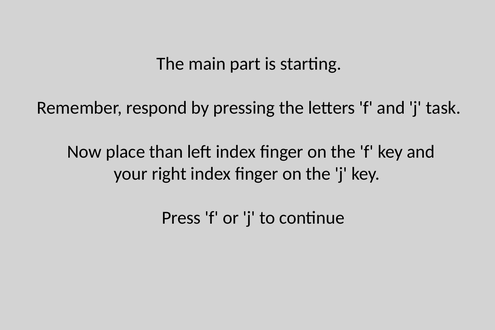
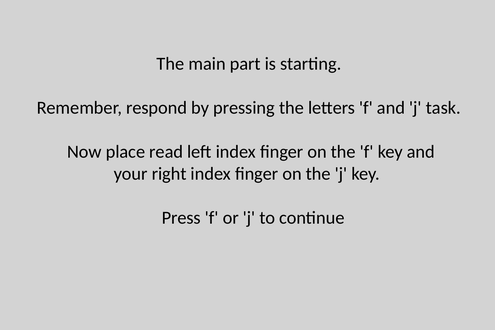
than: than -> read (166, 152)
